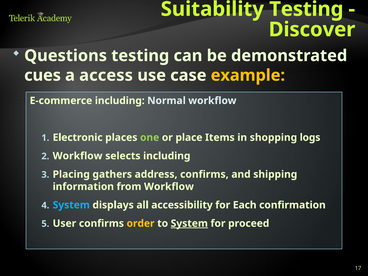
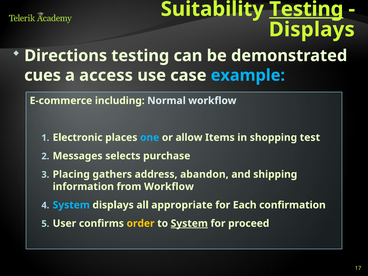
Testing underline: none -> present (306, 9)
Discover: Discover -> Displays (312, 30)
Questions: Questions -> Directions (66, 56)
example colour: yellow -> light blue (248, 75)
one colour: light green -> light blue (150, 137)
place: place -> allow (189, 137)
logs: logs -> test (310, 137)
Workflow: Workflow -> Messages (78, 156)
selects including: including -> purchase (167, 156)
address confirms: confirms -> abandon (204, 174)
accessibility: accessibility -> appropriate (182, 205)
